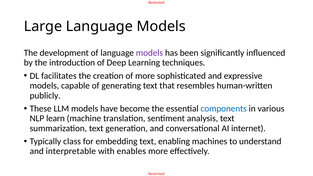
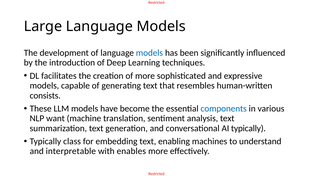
models colour: purple -> blue (149, 53)
publicly: publicly -> consists (45, 96)
learn: learn -> want (55, 118)
AI internet: internet -> typically (248, 128)
